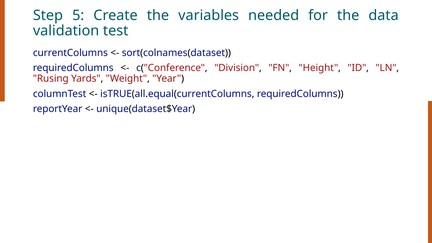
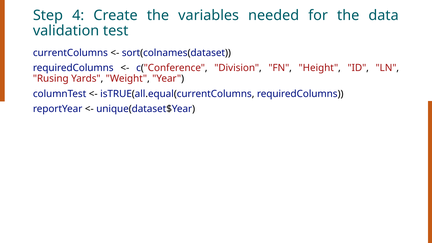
5: 5 -> 4 (78, 15)
